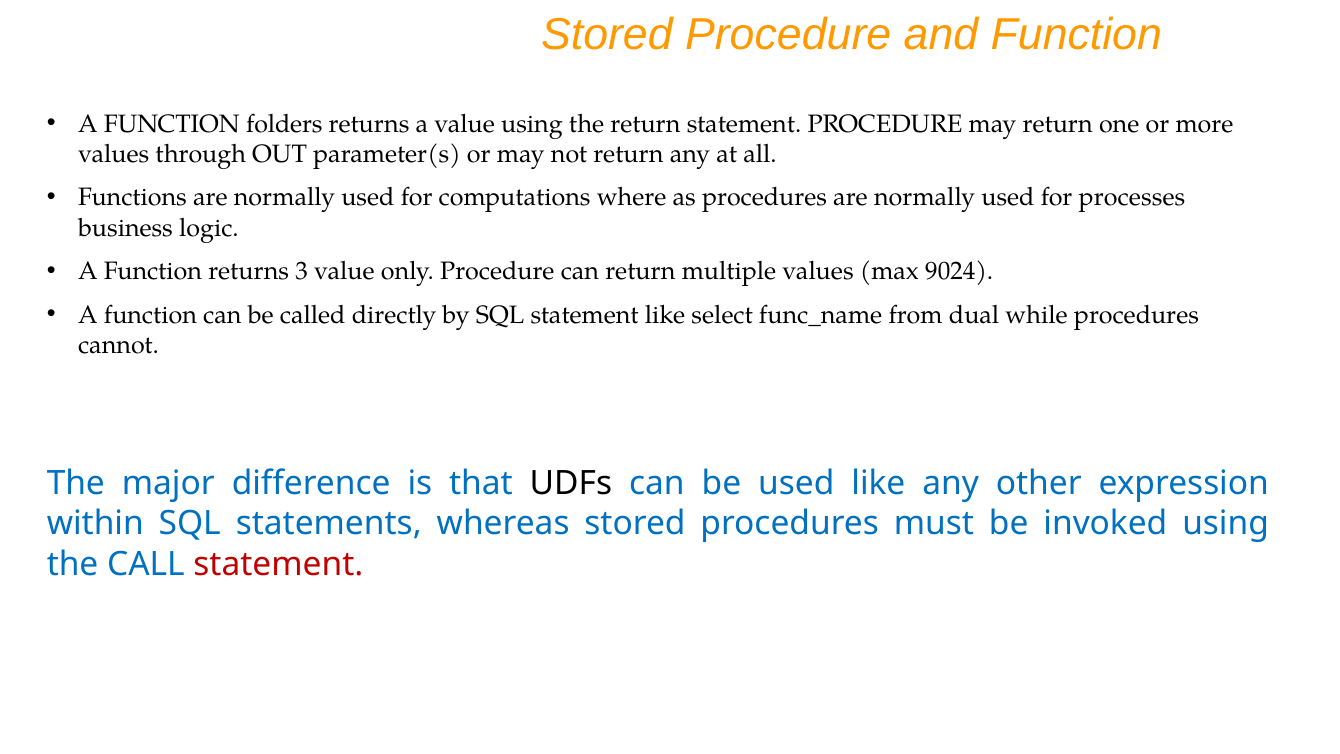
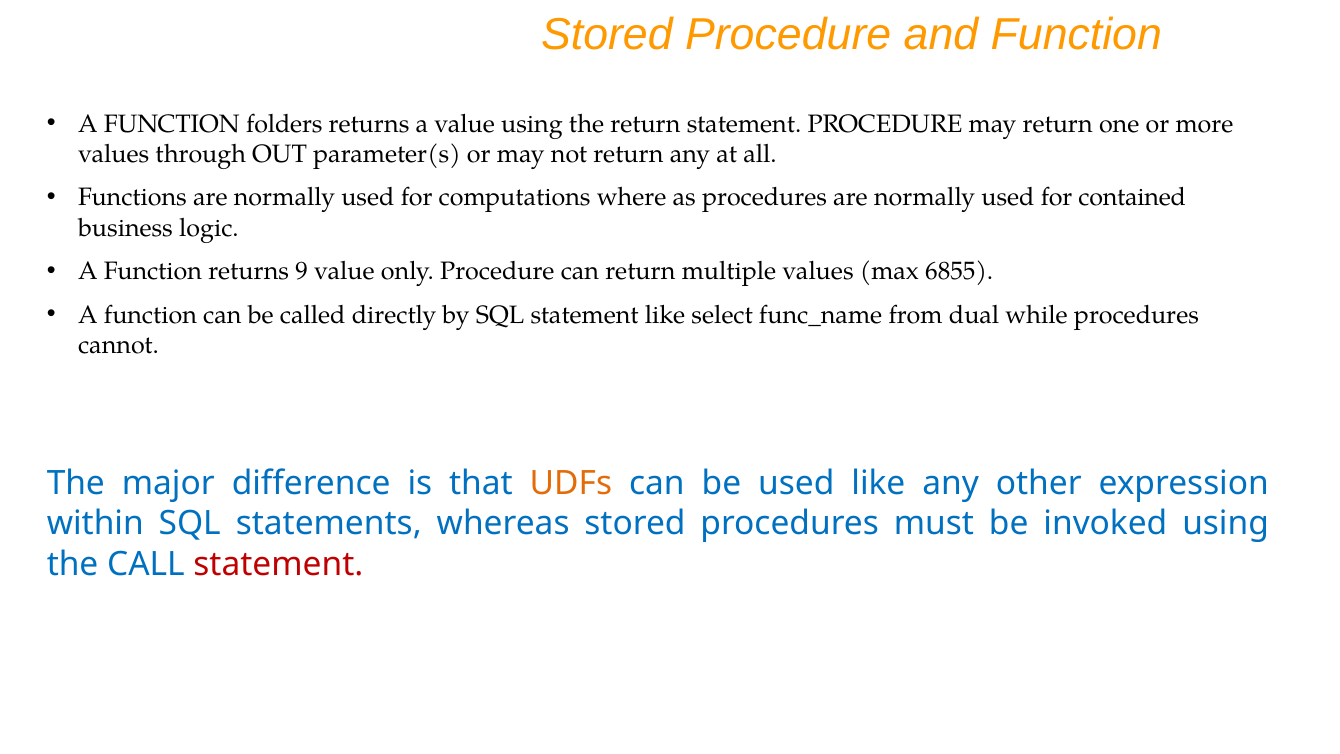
processes: processes -> contained (1132, 197)
3: 3 -> 9 (302, 271)
9024: 9024 -> 6855 (959, 271)
UDFs colour: black -> orange (571, 483)
